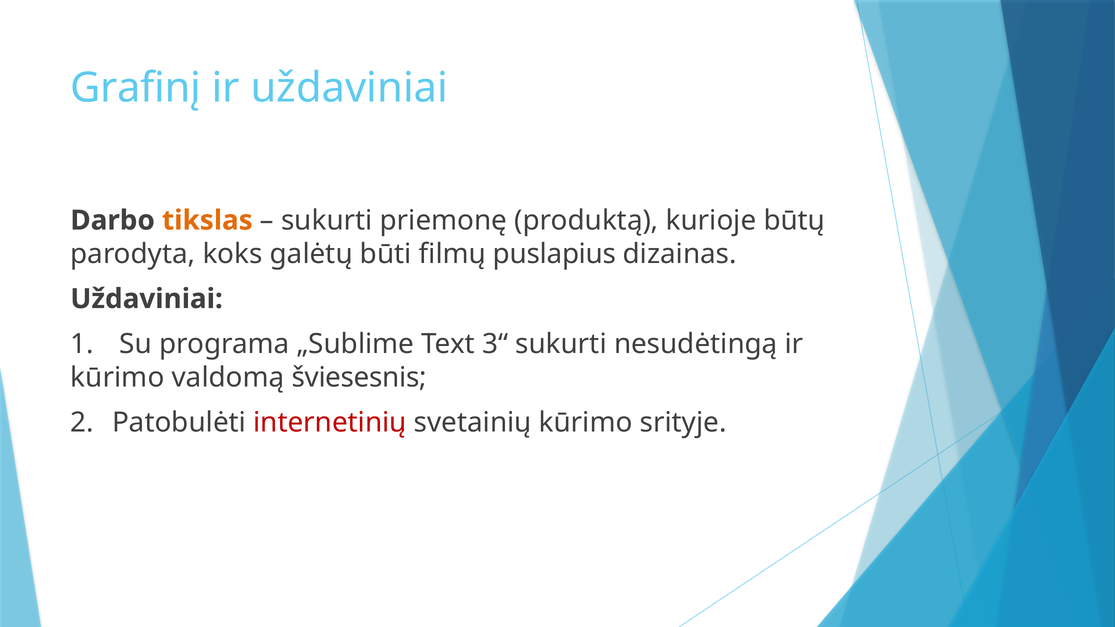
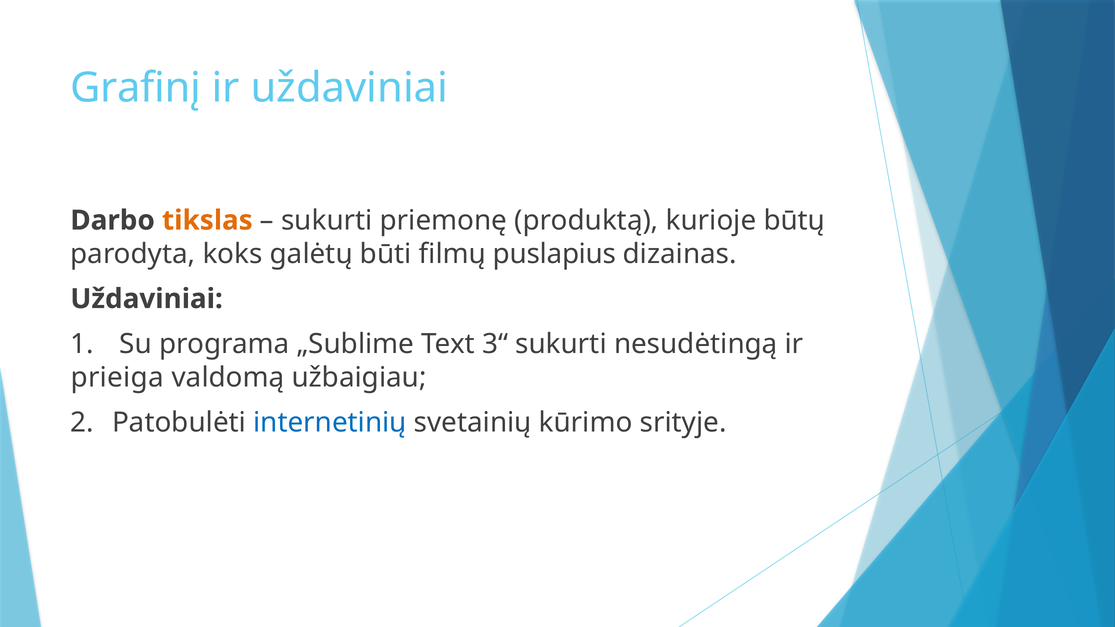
kūrimo: kūrimo -> prieiga (117, 378)
šviesesnis: šviesesnis -> užbaigiau (359, 378)
internetinių colour: red -> blue (330, 423)
